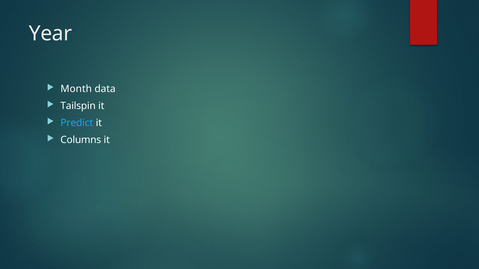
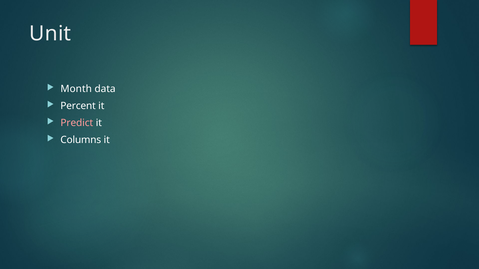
Year: Year -> Unit (50, 34)
Tailspin: Tailspin -> Percent (78, 106)
Predict colour: light blue -> pink (77, 123)
